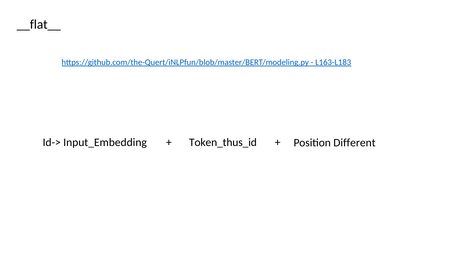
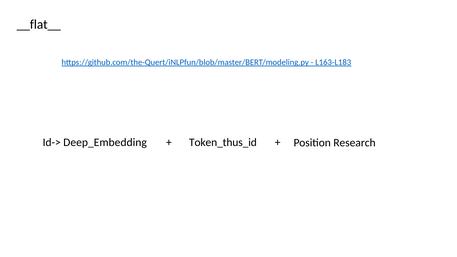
Input_Embedding: Input_Embedding -> Deep_Embedding (105, 143)
Different: Different -> Research (355, 143)
